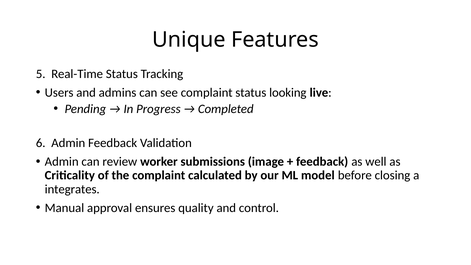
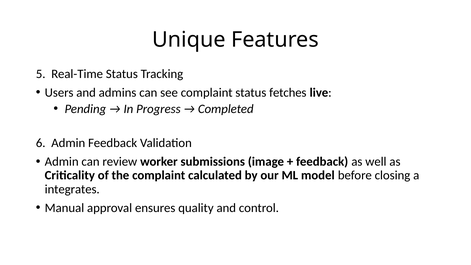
looking: looking -> fetches (288, 93)
